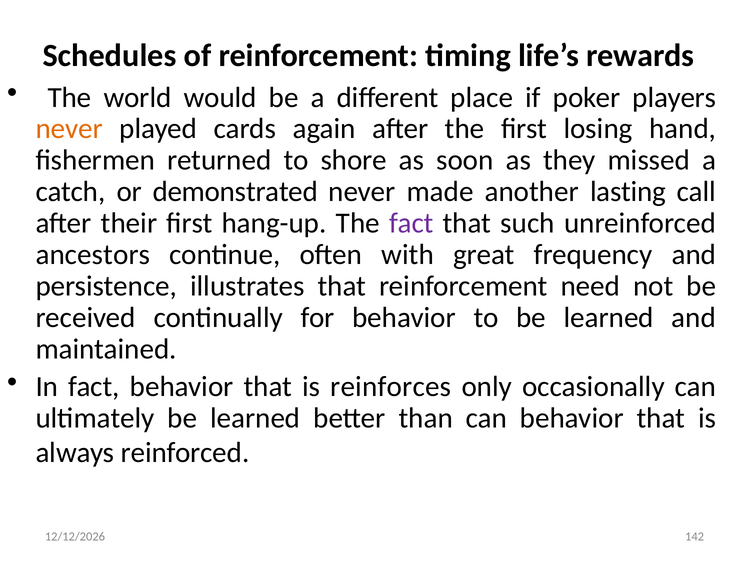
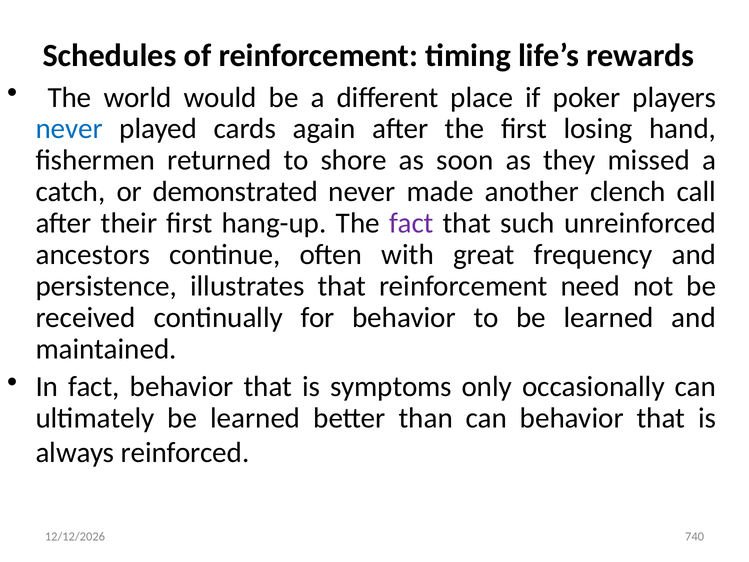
never colour: orange -> blue (69, 129)
lasting: lasting -> clench (628, 192)
reinforces: reinforces -> symptoms (391, 387)
142: 142 -> 740 (695, 536)
